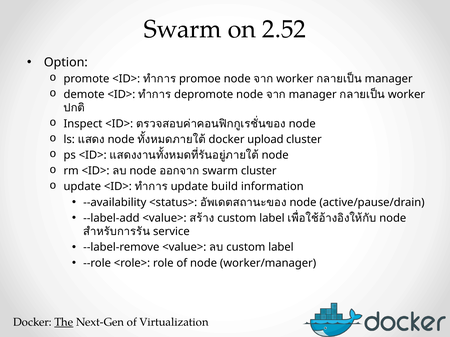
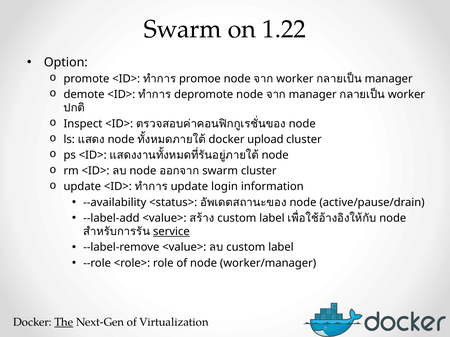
2.52: 2.52 -> 1.22 (284, 29)
build: build -> login (225, 187)
service underline: none -> present (171, 232)
